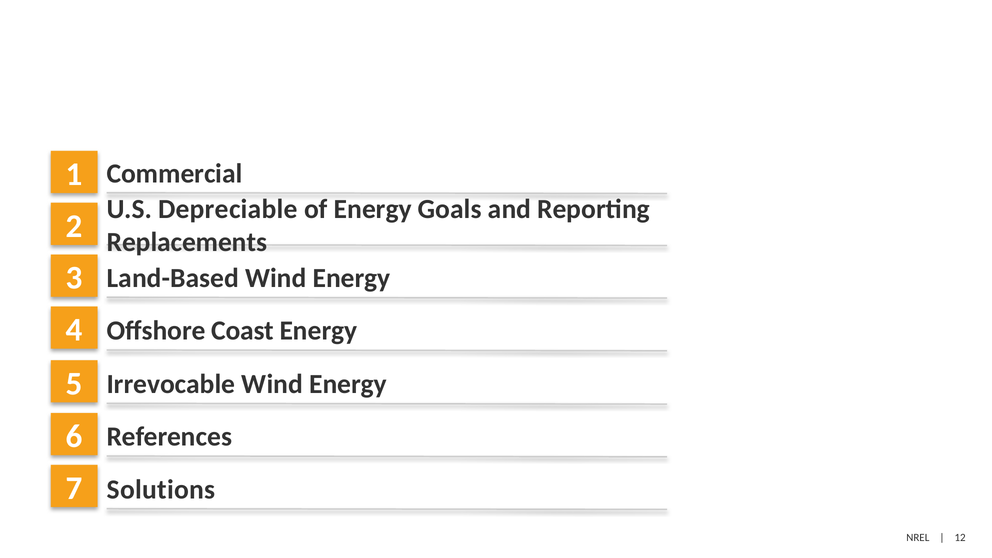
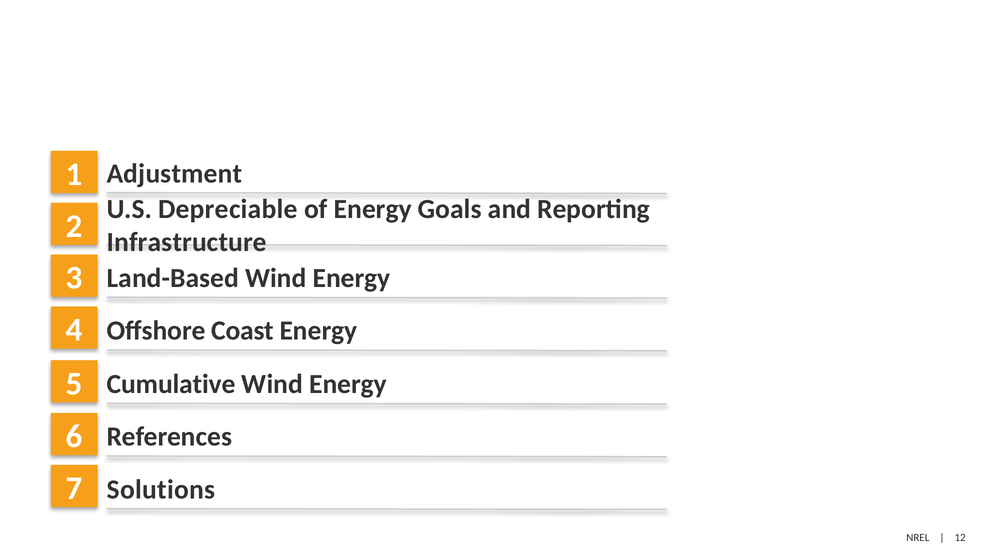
Commercial: Commercial -> Adjustment (174, 174)
Replacements: Replacements -> Infrastructure (187, 242)
Irrevocable: Irrevocable -> Cumulative (171, 384)
